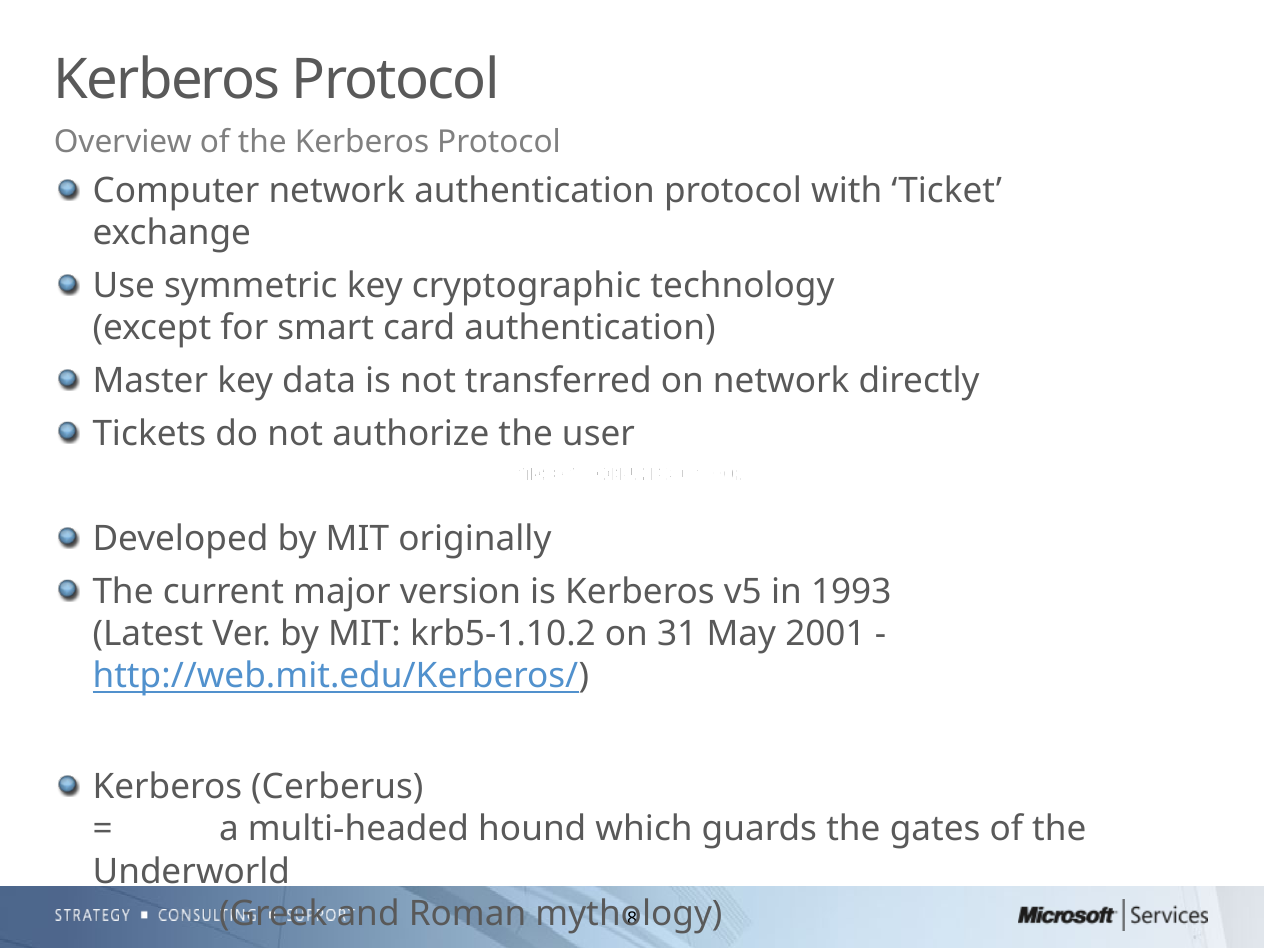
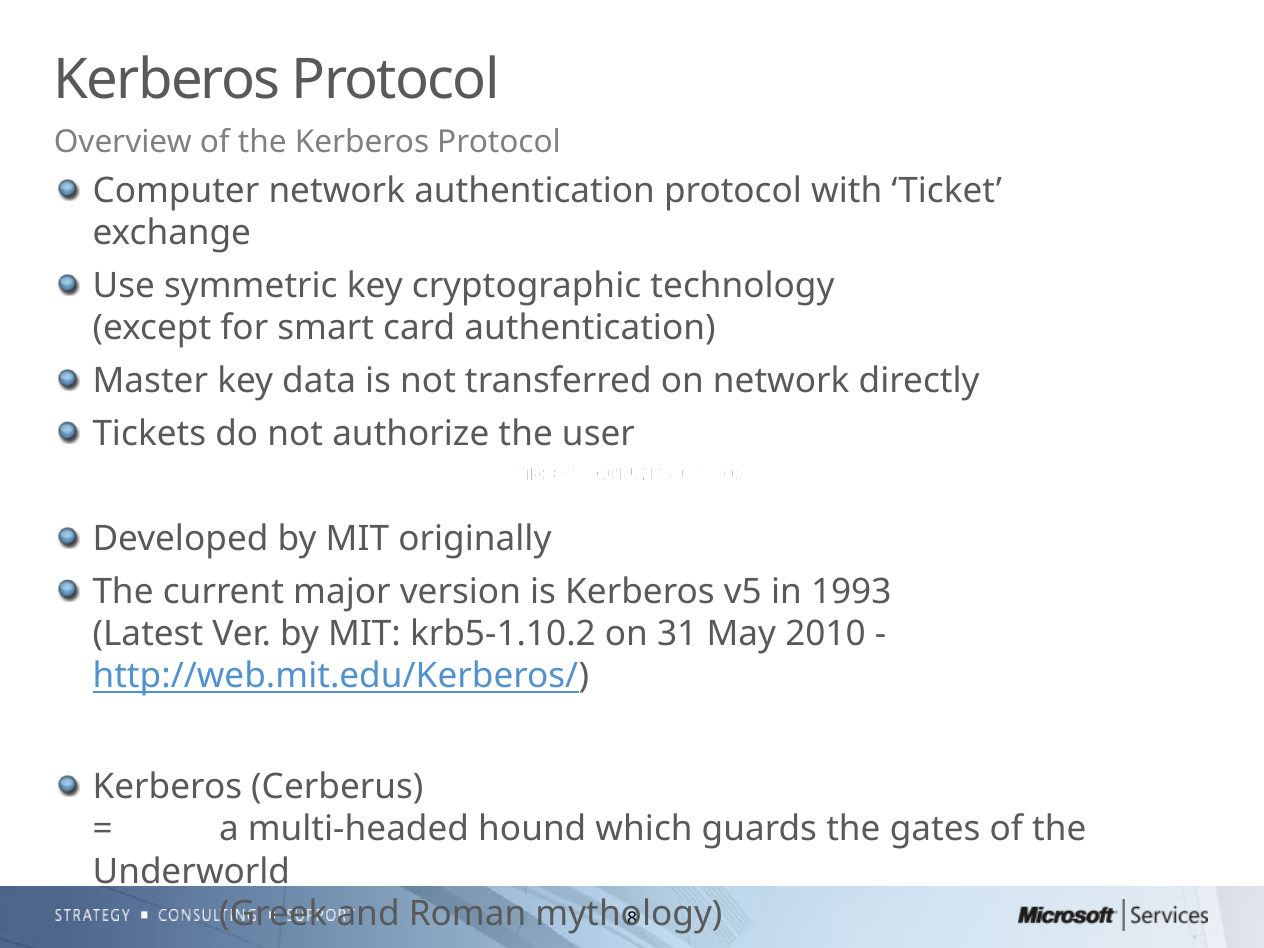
2001: 2001 -> 2010 (825, 634)
